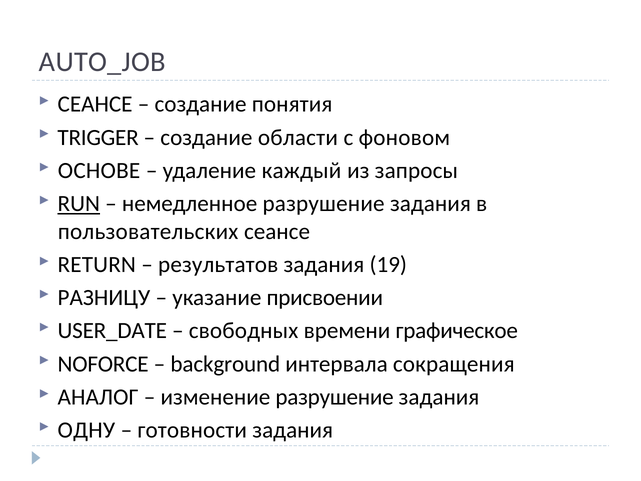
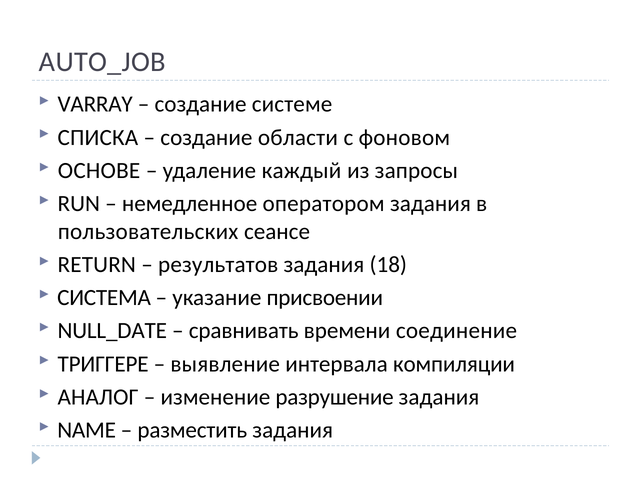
СЕАНСЕ: СЕАНСЕ -> VARRAY (95, 104)
понятия: понятия -> системе (292, 104)
TRIGGER: TRIGGER -> СПИСКА (98, 137)
RUN underline: present -> none (79, 204)
немедленное разрушение: разрушение -> оператором (324, 204)
19: 19 -> 18 (388, 264)
РАЗНИЦУ: РАЗНИЦУ -> СИСТЕМА (104, 297)
USER_DATE: USER_DATE -> NULL_DATE (112, 331)
свободных: свободных -> сравнивать (244, 331)
графическое: графическое -> соединение (456, 331)
NOFORCE: NOFORCE -> ТРИГГЕРЕ (103, 364)
background: background -> выявление (225, 364)
сокращения: сокращения -> компиляции (454, 364)
ОДНУ: ОДНУ -> NAME (87, 430)
готовности: готовности -> разместить (192, 430)
